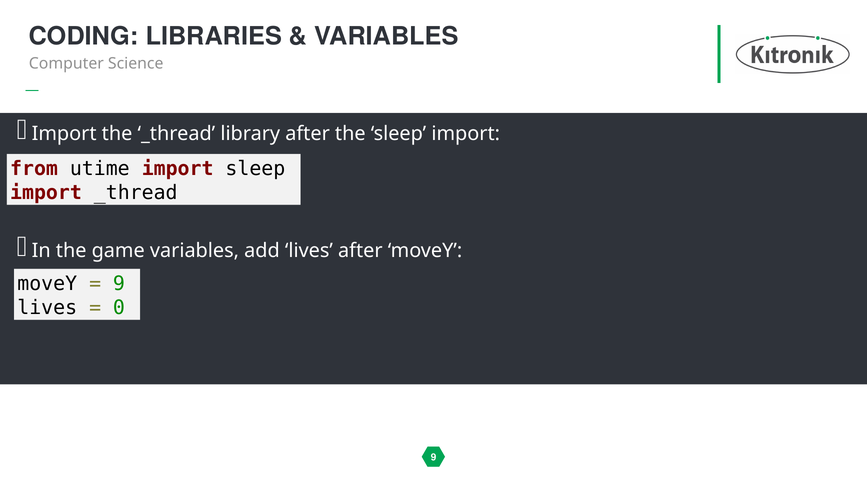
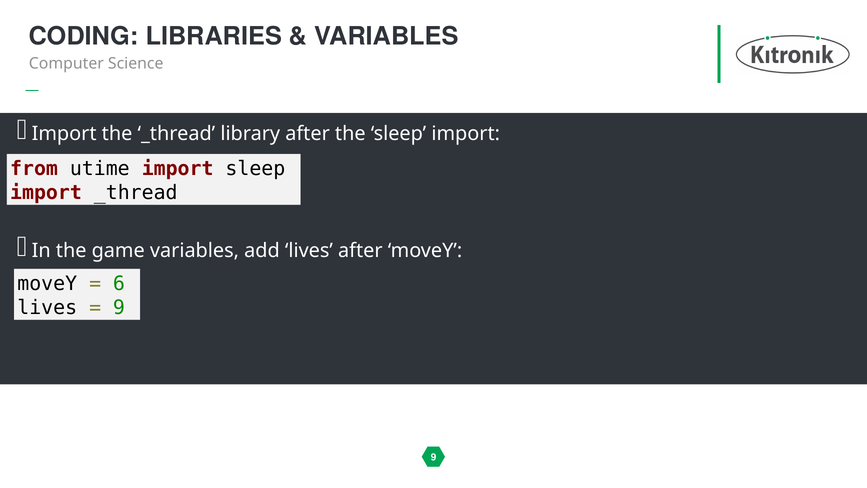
9: 9 -> 6 (119, 284)
0: 0 -> 9 (119, 307)
